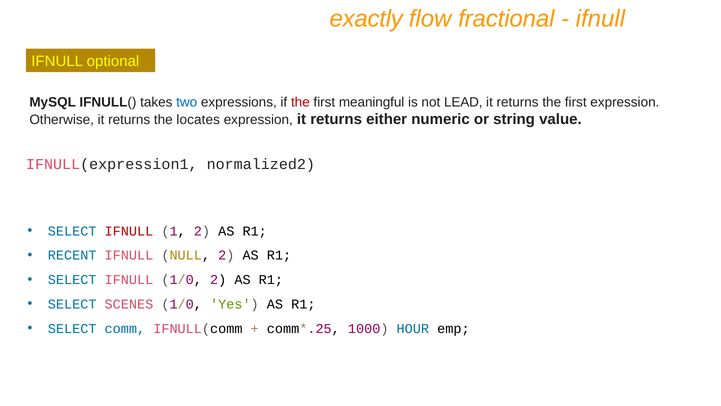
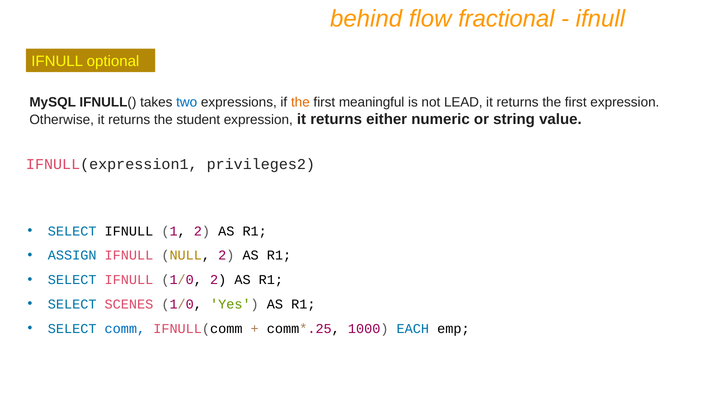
exactly: exactly -> behind (366, 19)
the colour: red -> orange (300, 102)
locates: locates -> student (198, 120)
normalized2: normalized2 -> privileges2 (261, 164)
IFNULL colour: red -> black (129, 231)
RECENT: RECENT -> ASSIGN (72, 255)
HOUR: HOUR -> EACH (413, 328)
